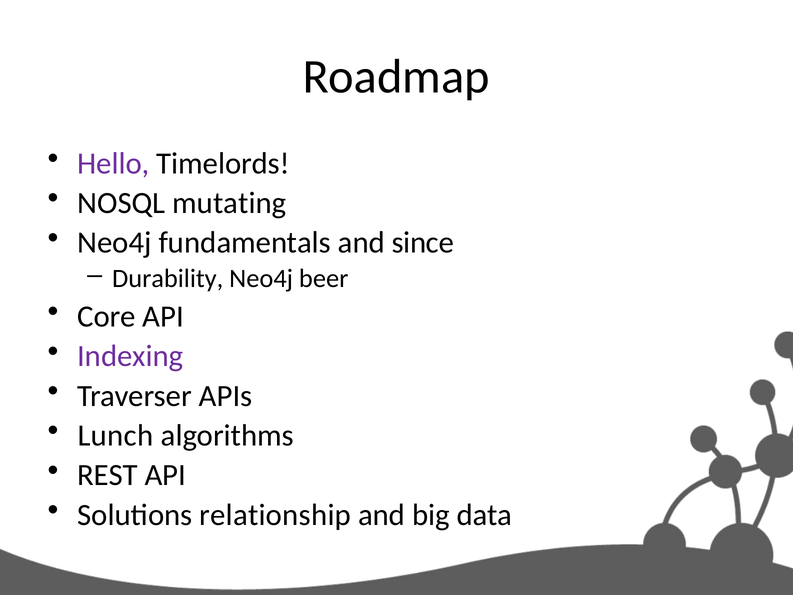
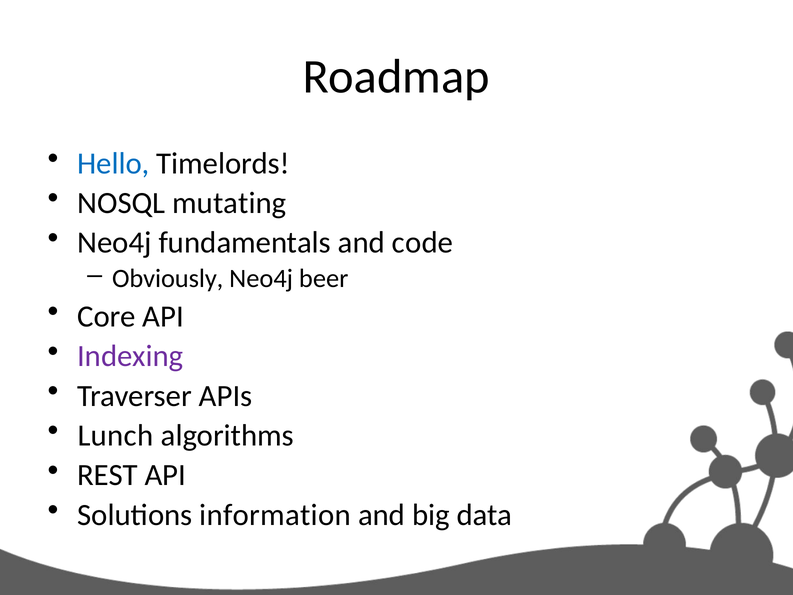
Hello colour: purple -> blue (113, 163)
since: since -> code (423, 243)
Durability: Durability -> Obviously (168, 279)
relationship: relationship -> information (275, 515)
